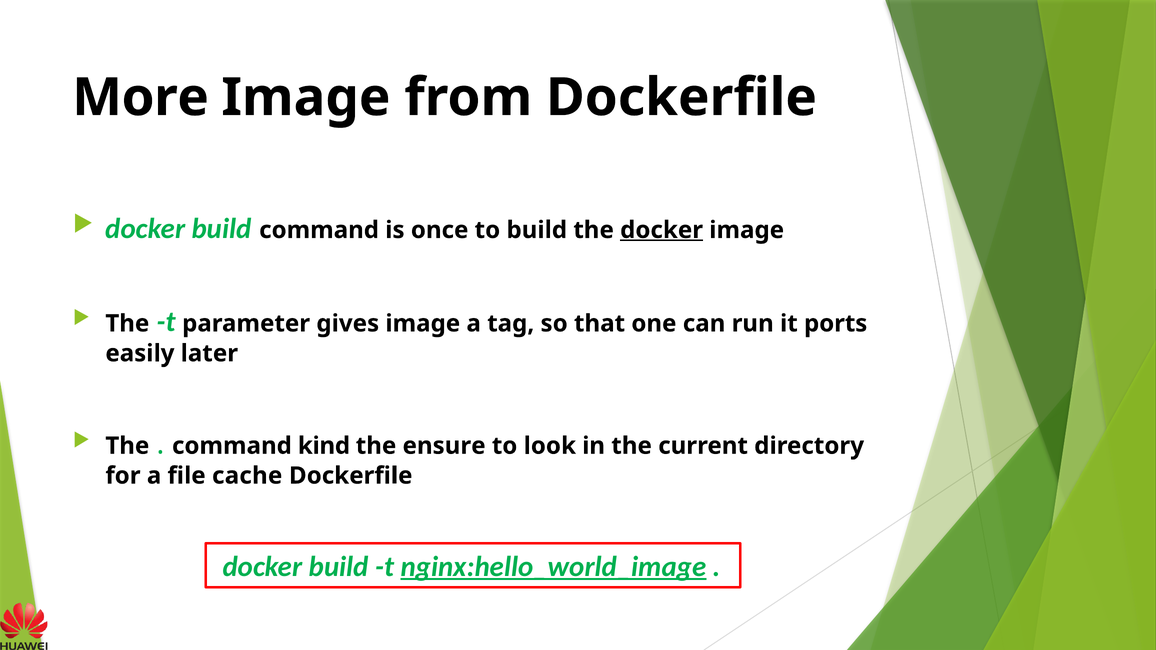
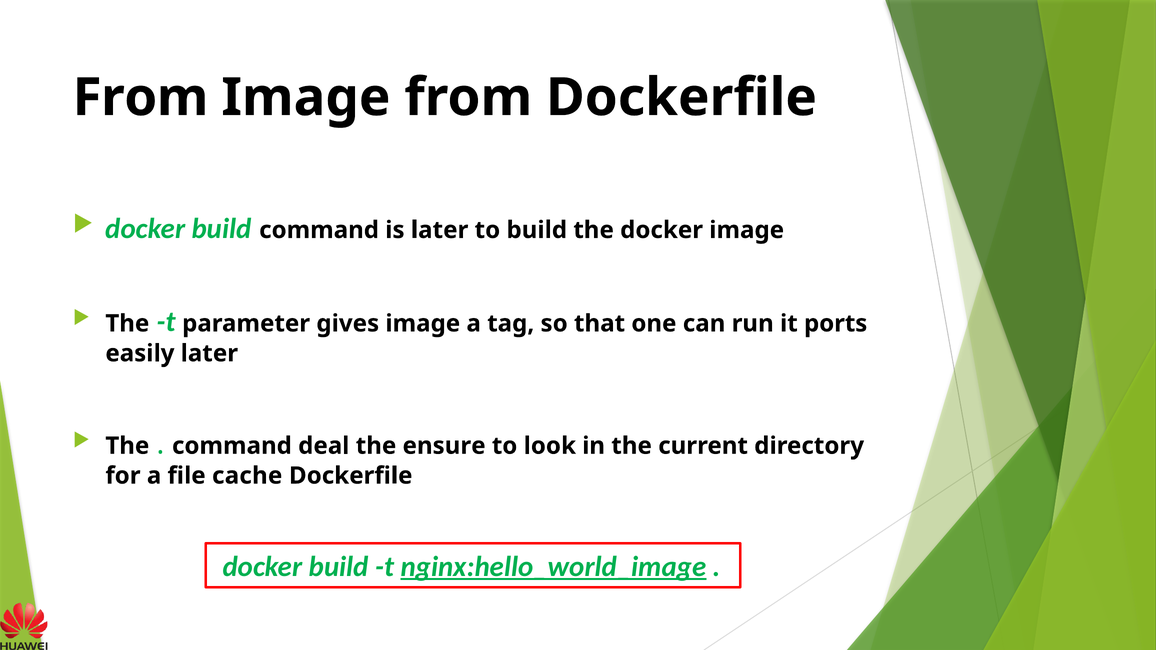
More: More -> From (140, 98)
is once: once -> later (440, 230)
docker underline: present -> none (662, 230)
kind: kind -> deal (324, 446)
